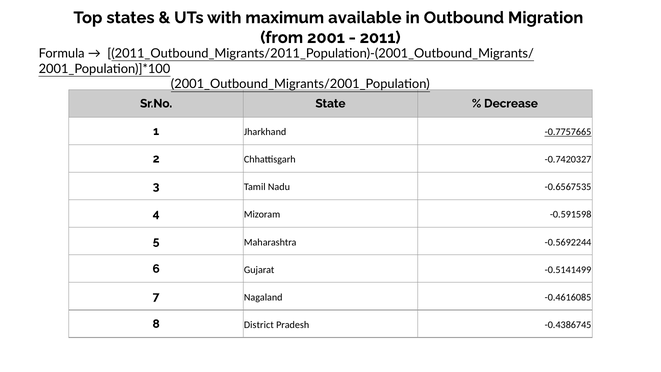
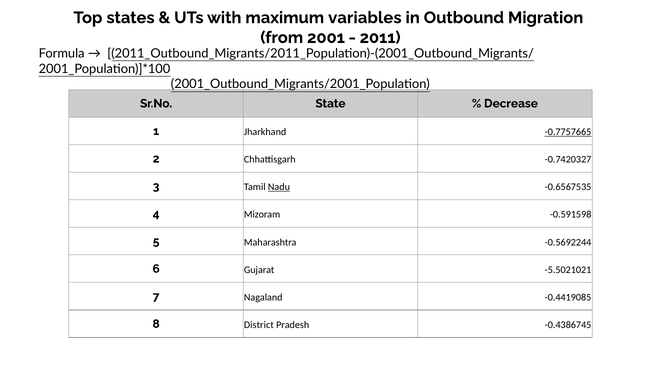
available: available -> variables (365, 18)
Nadu underline: none -> present (279, 187)
-0.5141499: -0.5141499 -> -5.5021021 (568, 270)
-0.4616085: -0.4616085 -> -0.4419085 (568, 297)
